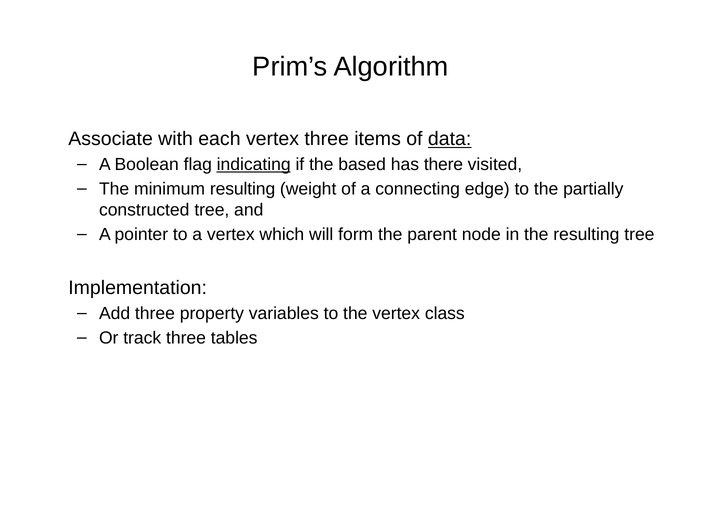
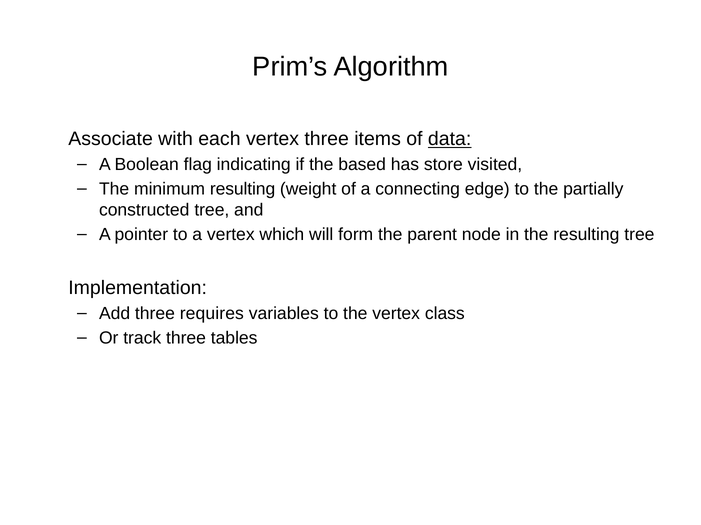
indicating underline: present -> none (254, 165)
there: there -> store (443, 165)
property: property -> requires (212, 314)
